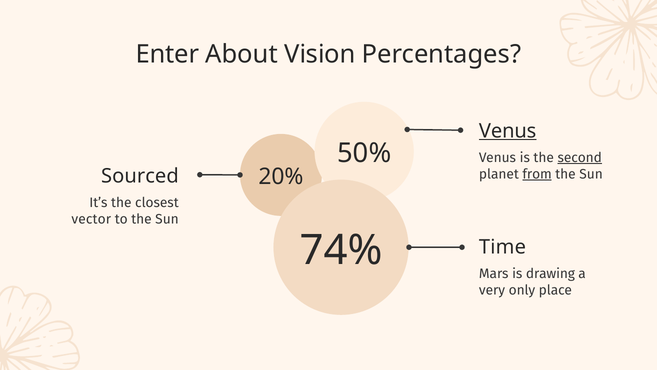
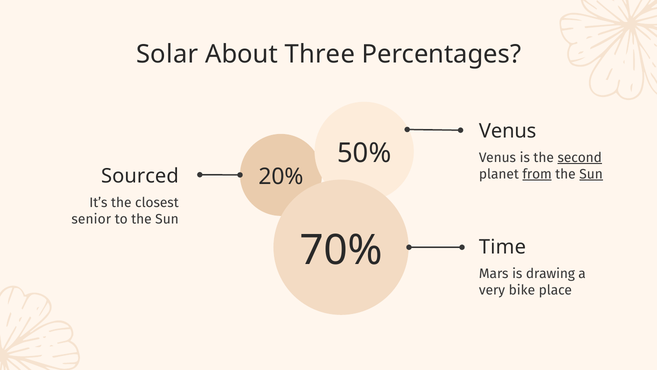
Enter: Enter -> Solar (167, 54)
Vision: Vision -> Three (320, 54)
Venus underline: present -> none (508, 131)
Sun underline: none -> present (591, 174)
vector: vector -> senior (91, 219)
74%: 74% -> 70% (341, 250)
only: only -> bike (522, 290)
